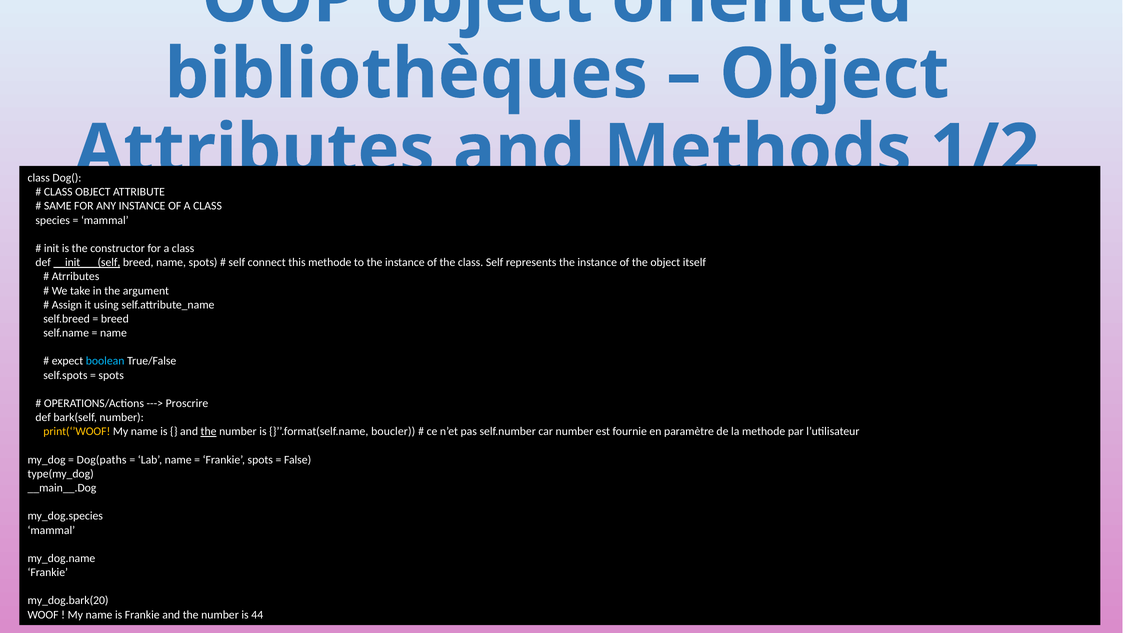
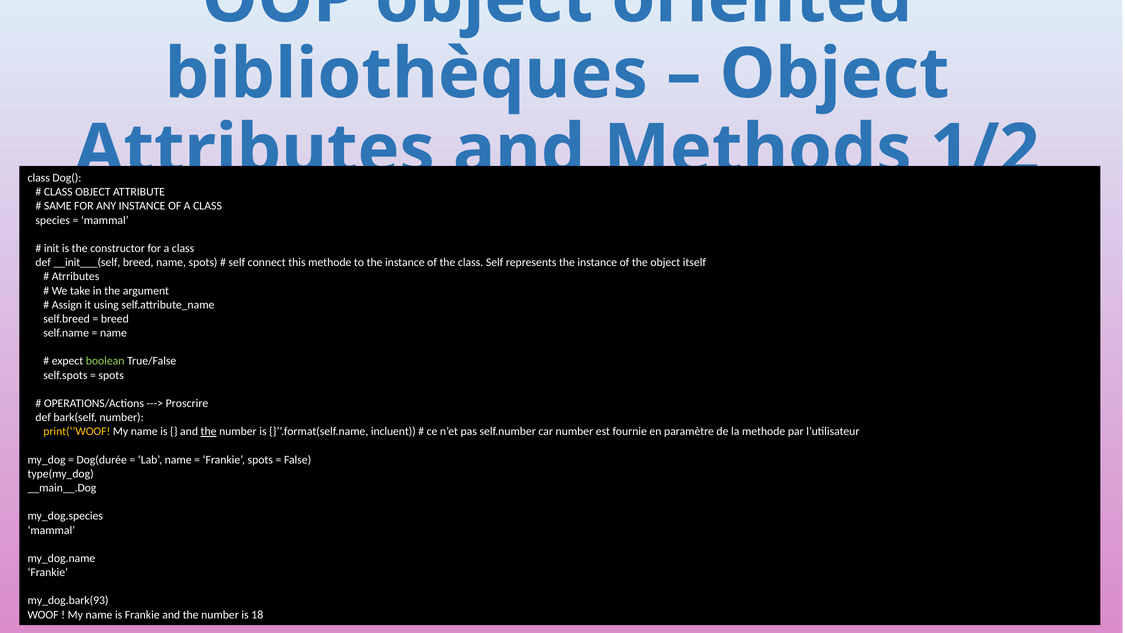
__init___(self underline: present -> none (87, 262)
boolean colour: light blue -> light green (105, 361)
boucler: boucler -> incluent (393, 431)
Dog(paths: Dog(paths -> Dog(durée (102, 460)
my_dog.bark(20: my_dog.bark(20 -> my_dog.bark(93 (68, 600)
44: 44 -> 18 (257, 614)
